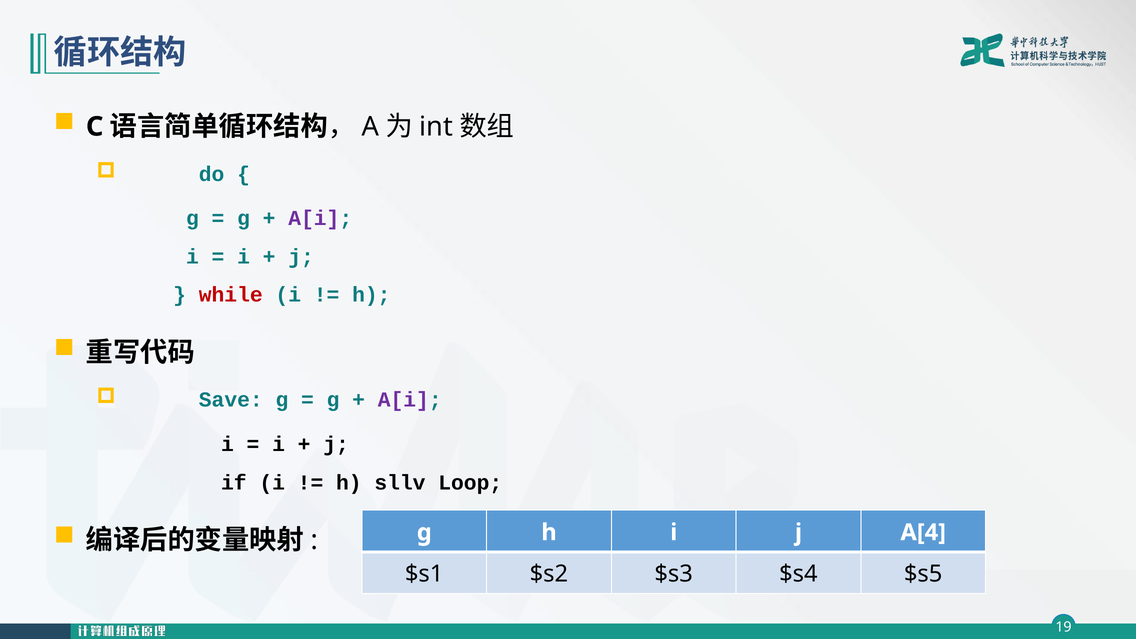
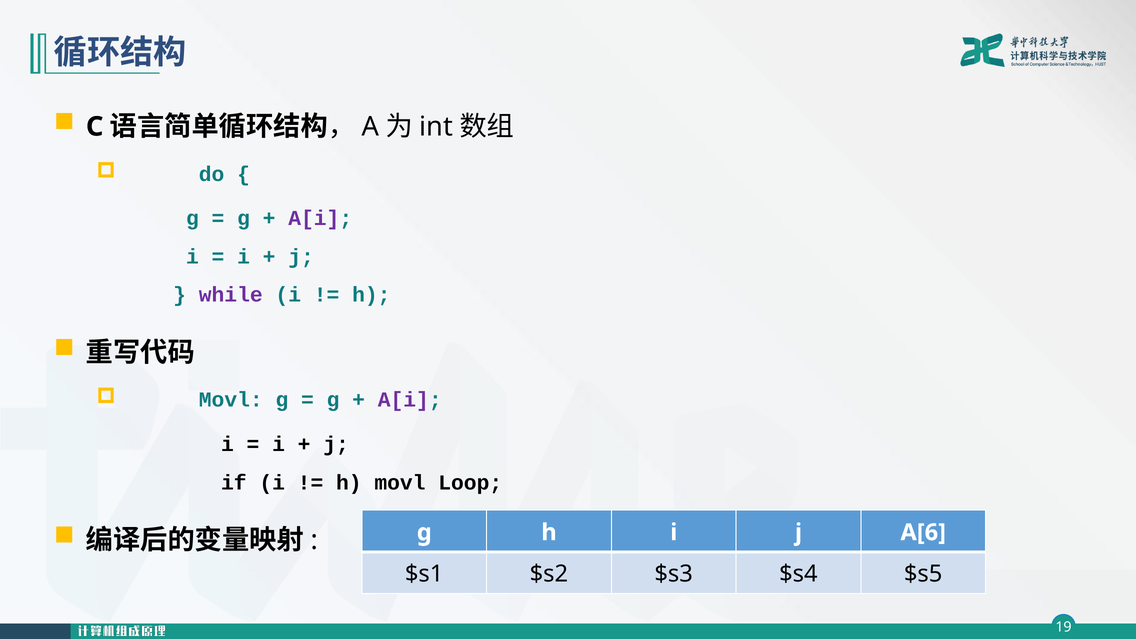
while colour: red -> purple (231, 295)
Save: Save -> Movl (231, 400)
h sllv: sllv -> movl (400, 483)
A[4: A[4 -> A[6 (923, 532)
